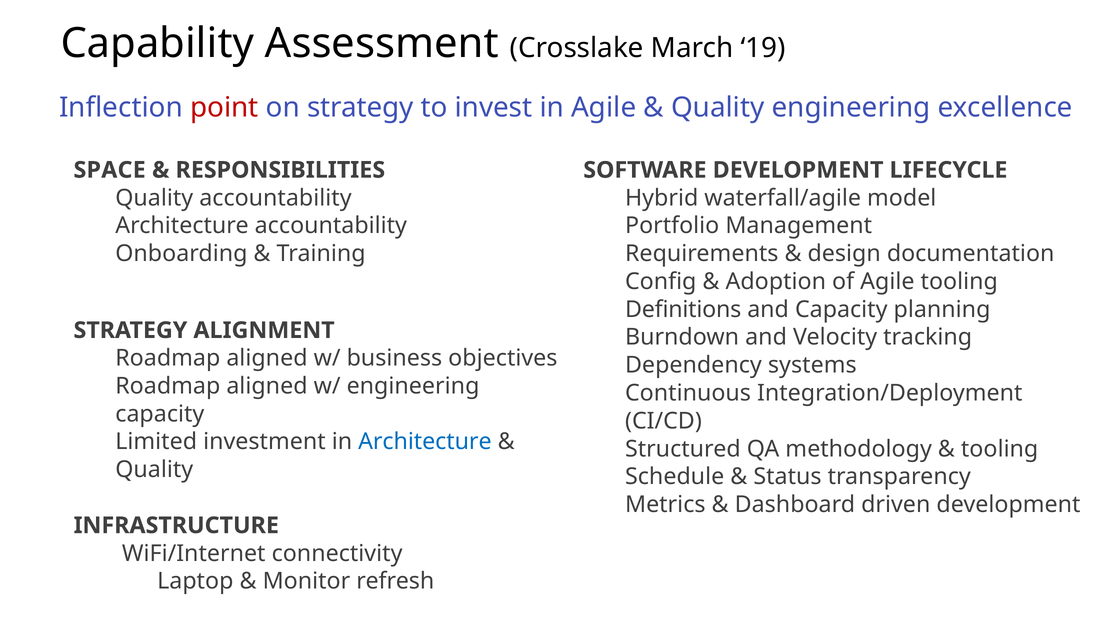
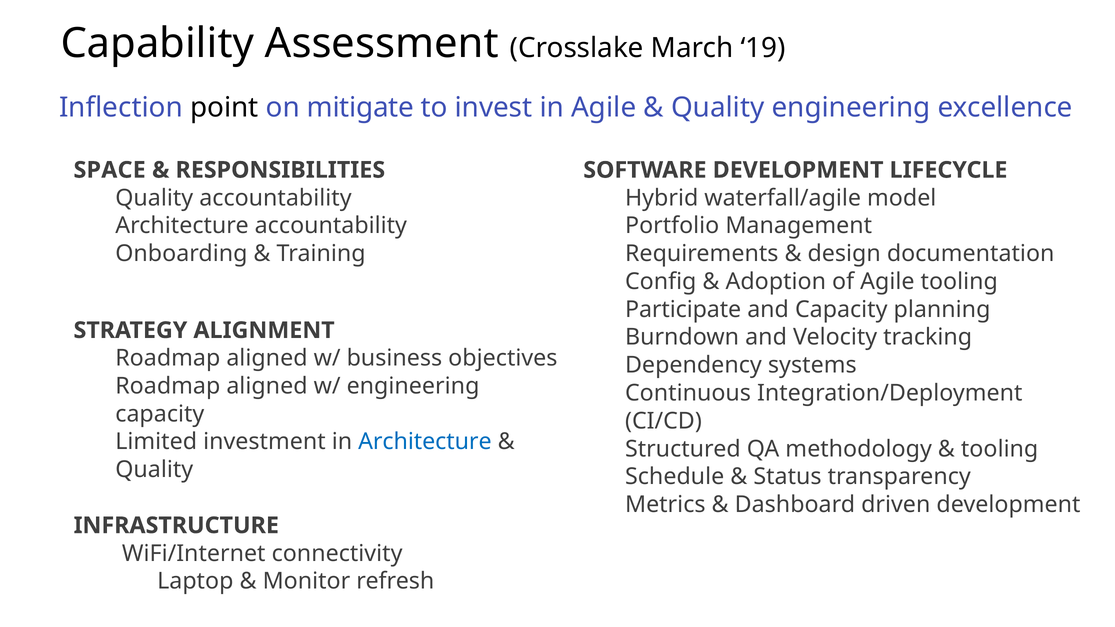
point colour: red -> black (224, 108)
on strategy: strategy -> mitigate (360, 108)
Definitions: Definitions -> Participate (683, 310)
